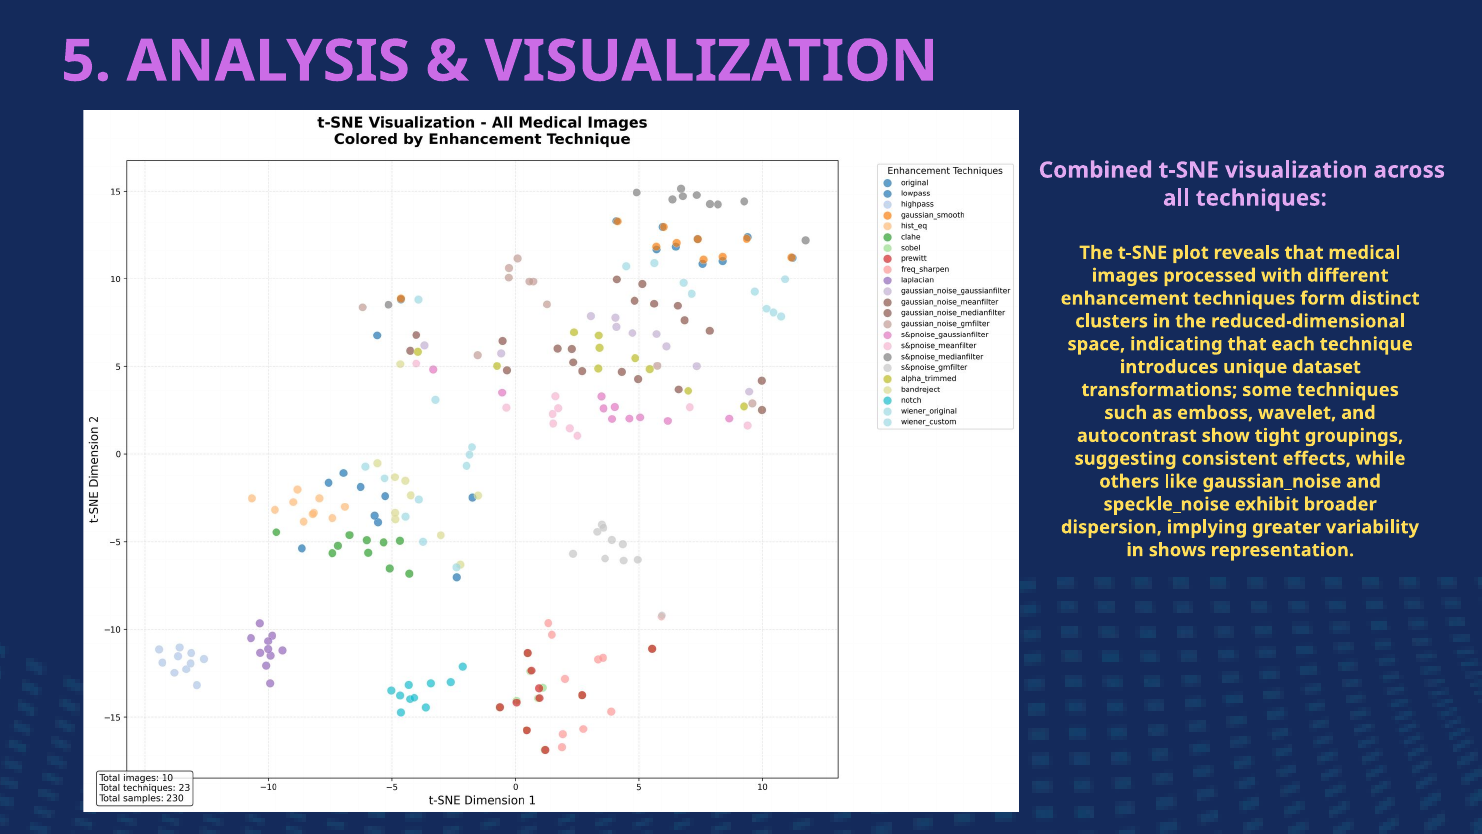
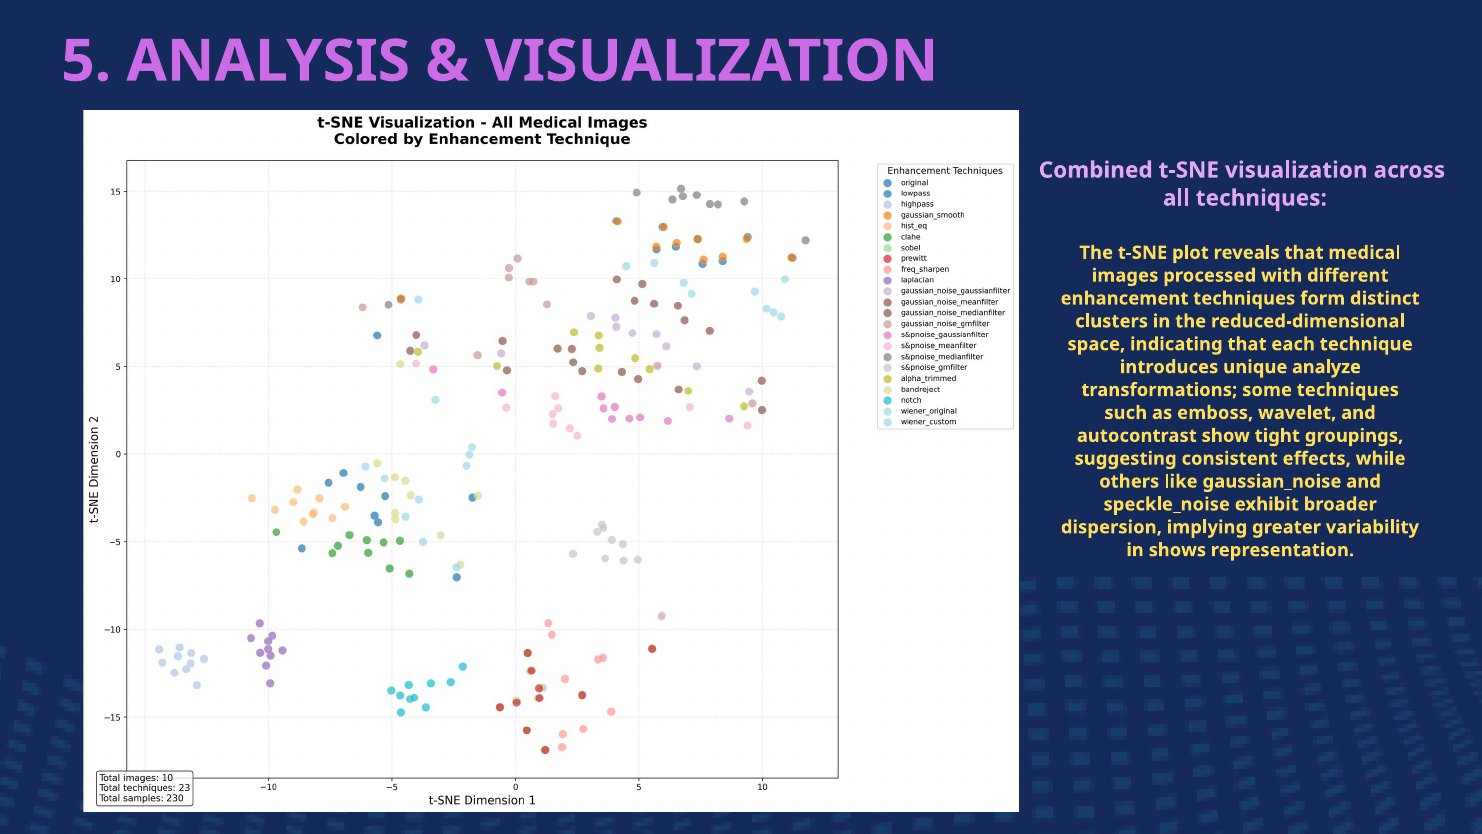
dataset: dataset -> analyze (1326, 367)
